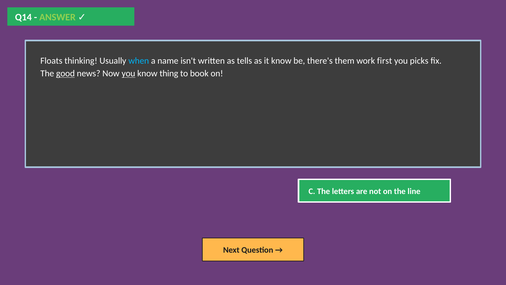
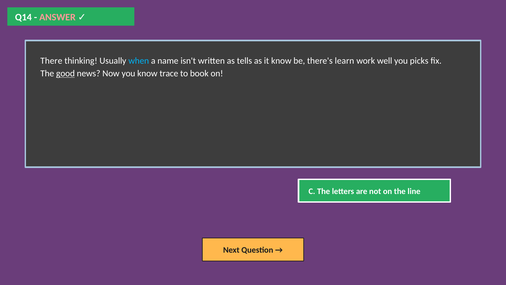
ANSWER colour: light green -> pink (57, 17)
Floats: Floats -> There (51, 61)
them: them -> learn (345, 61)
first: first -> well (385, 61)
you underline: present -> none (128, 74)
thing: thing -> trace (169, 74)
